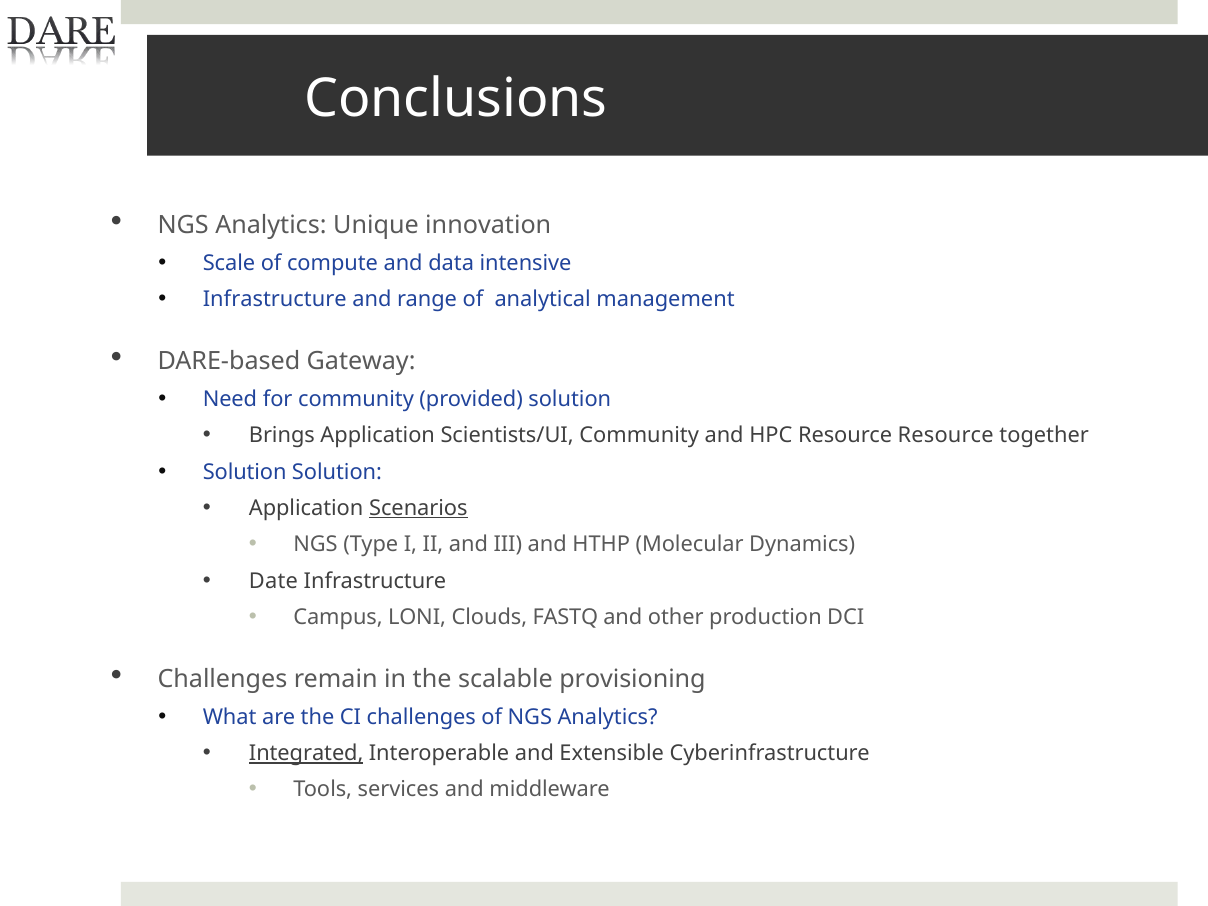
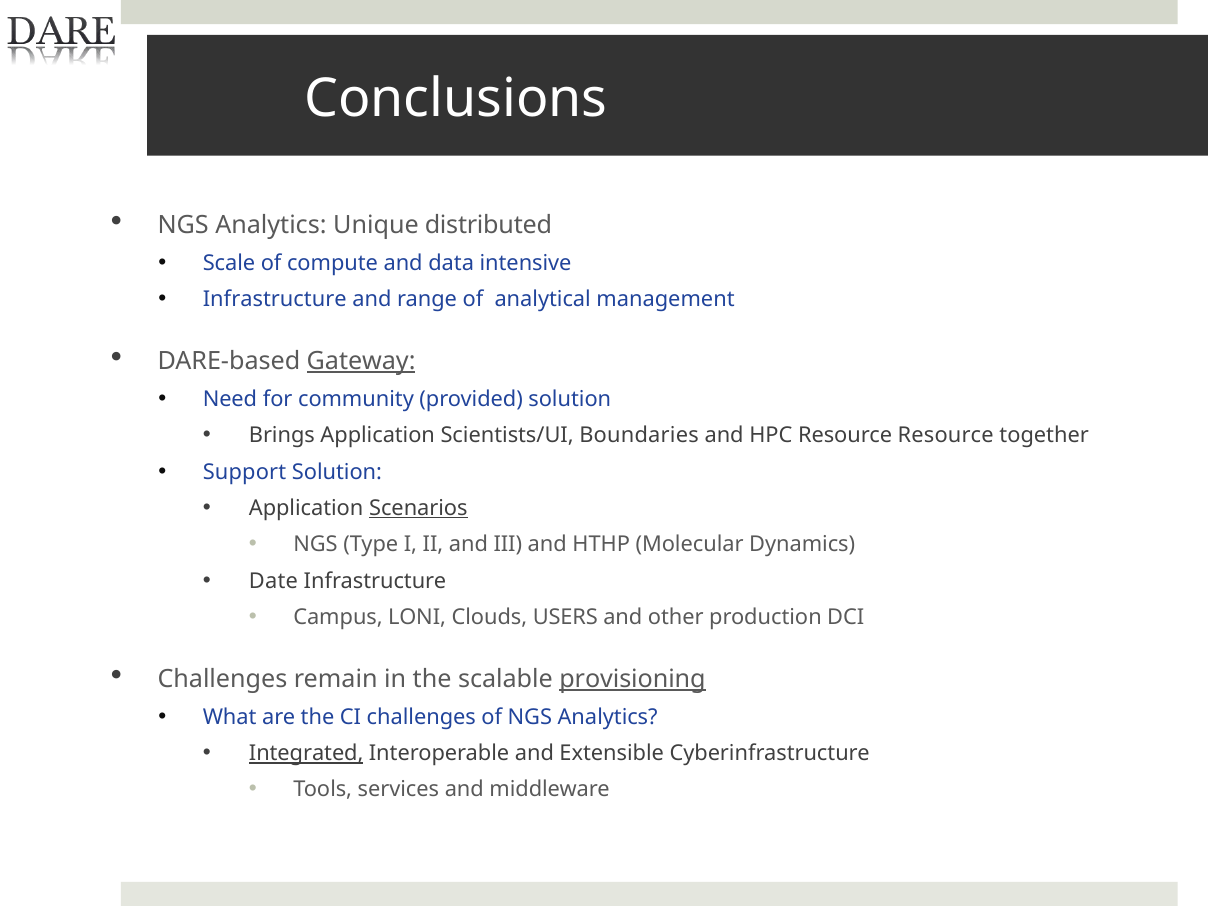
innovation: innovation -> distributed (488, 225)
Gateway underline: none -> present (361, 361)
Scientists/UI Community: Community -> Boundaries (639, 436)
Solution: Solution -> Support (245, 472)
FASTQ: FASTQ -> USERS (565, 617)
provisioning underline: none -> present (632, 679)
